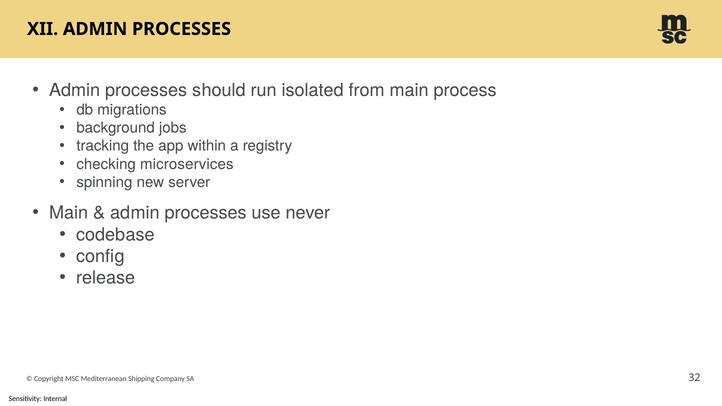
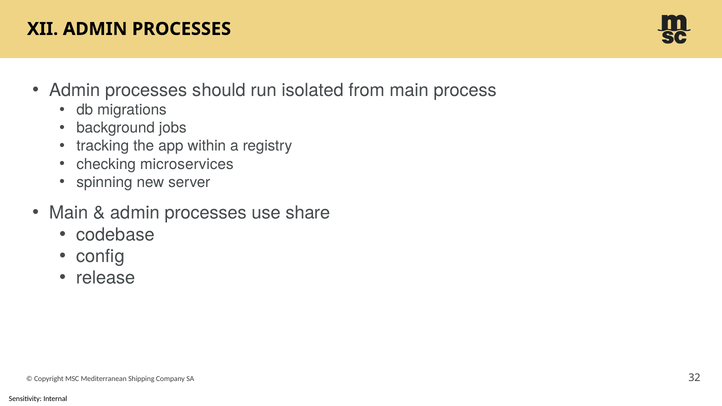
never: never -> share (308, 213)
